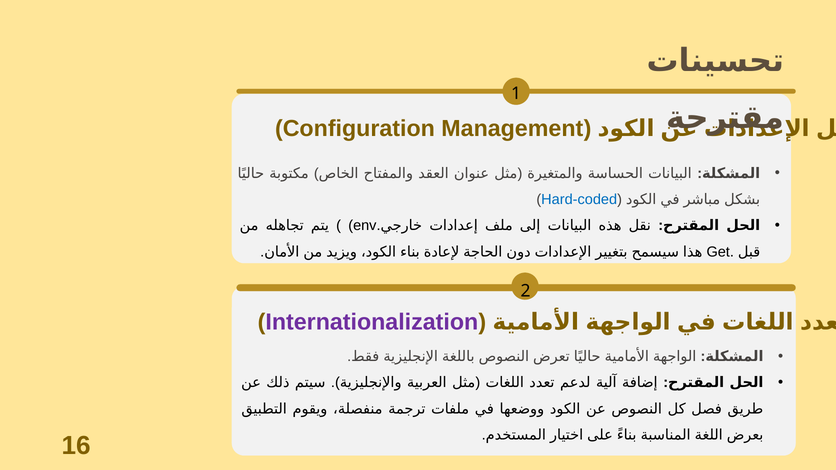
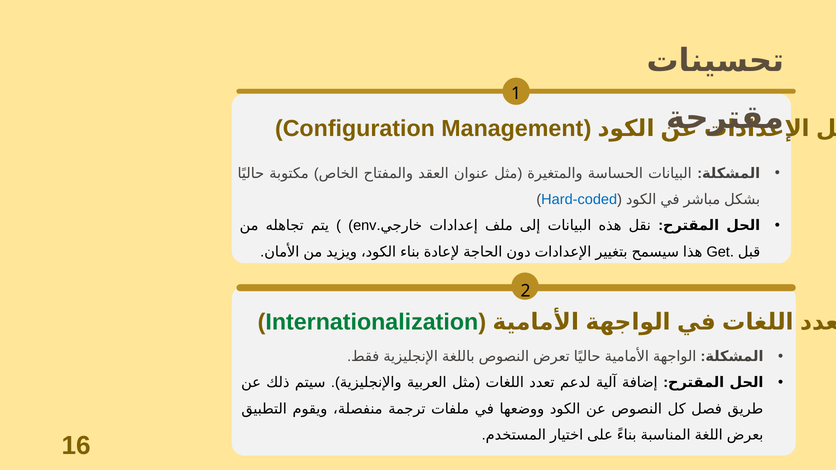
Internationalization colour: purple -> green (372, 322)
